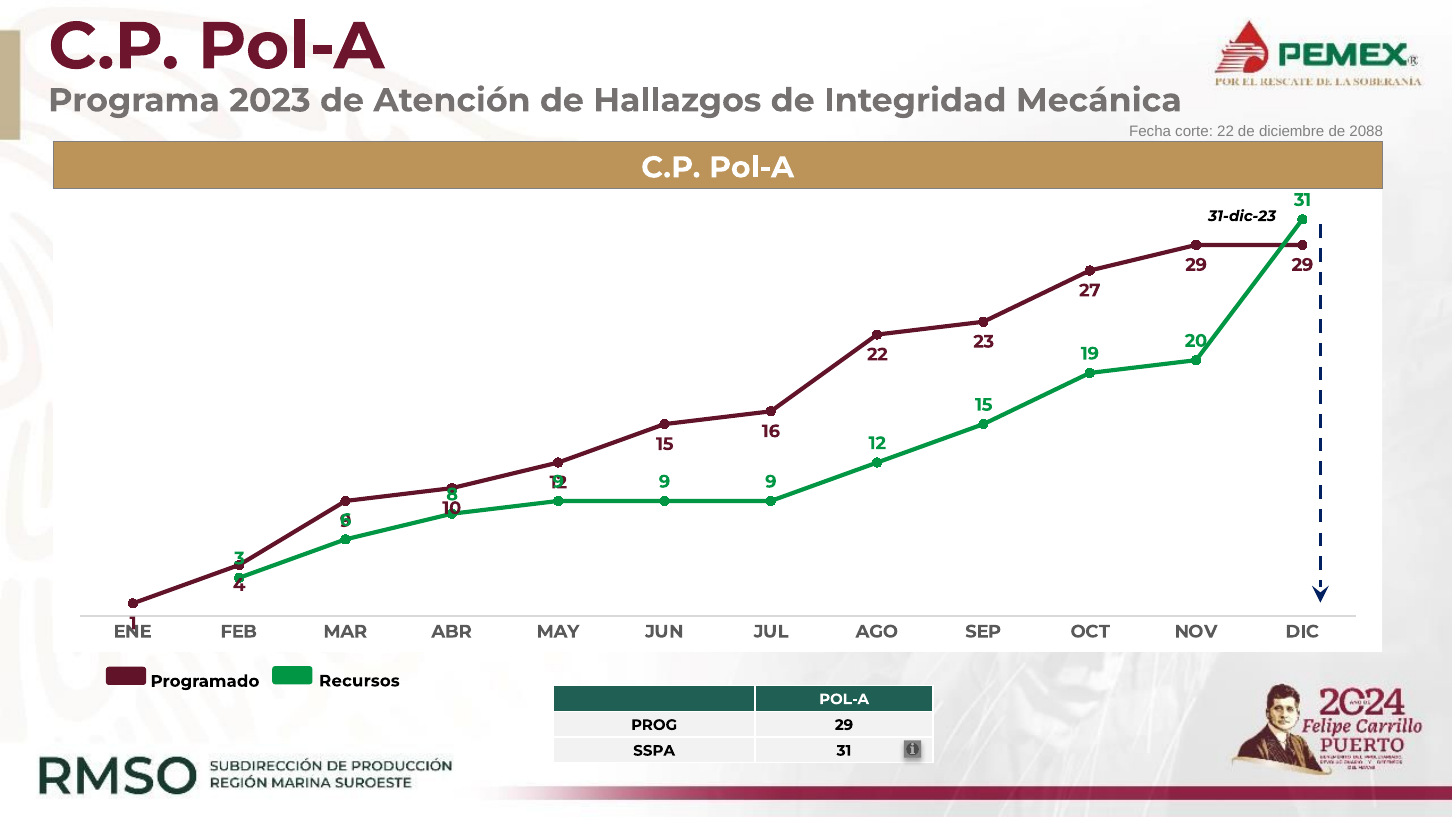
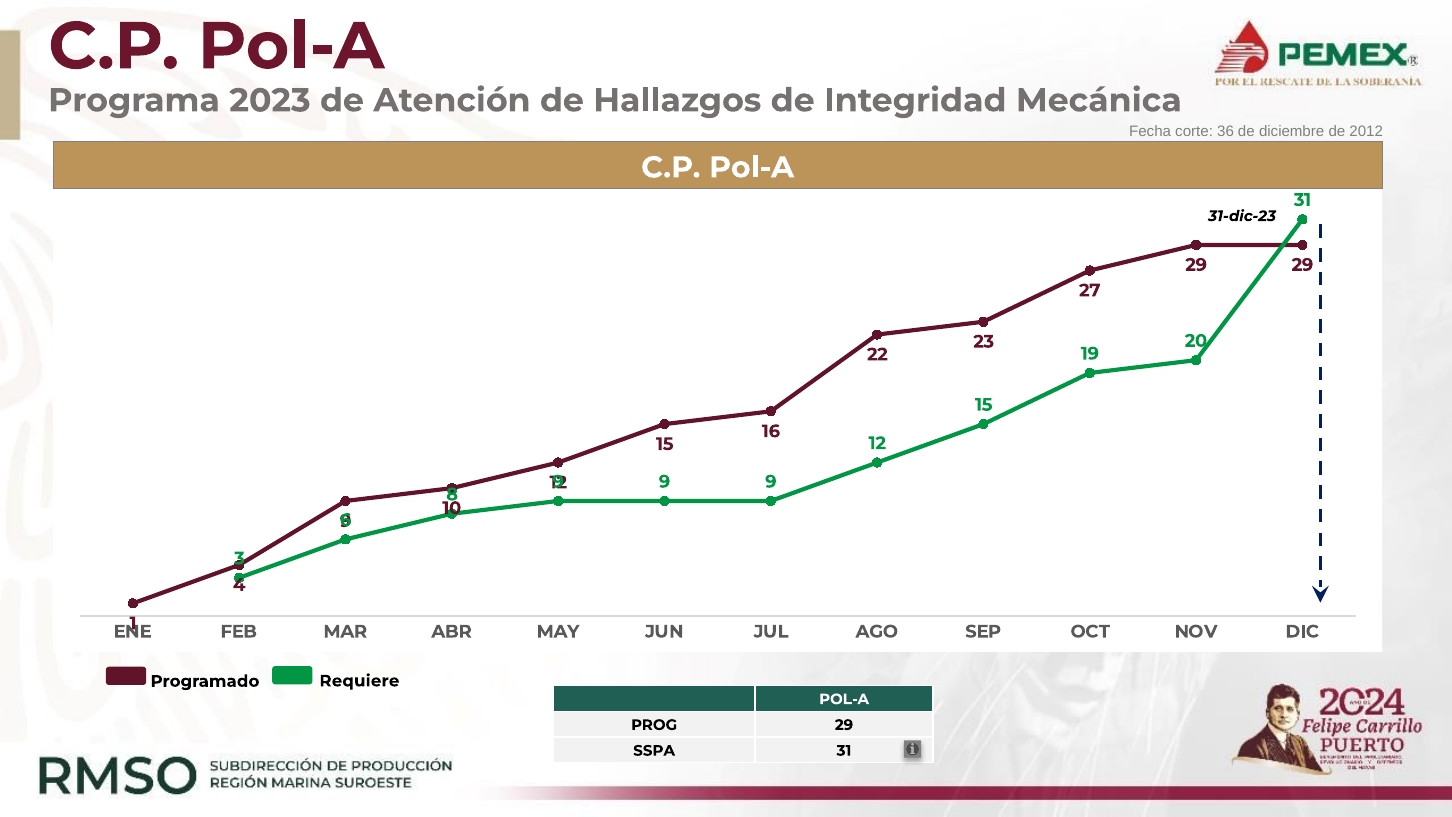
corte 22: 22 -> 36 (1226, 132)
2088: 2088 -> 2012 (1366, 132)
Recursos: Recursos -> Requiere (359, 681)
